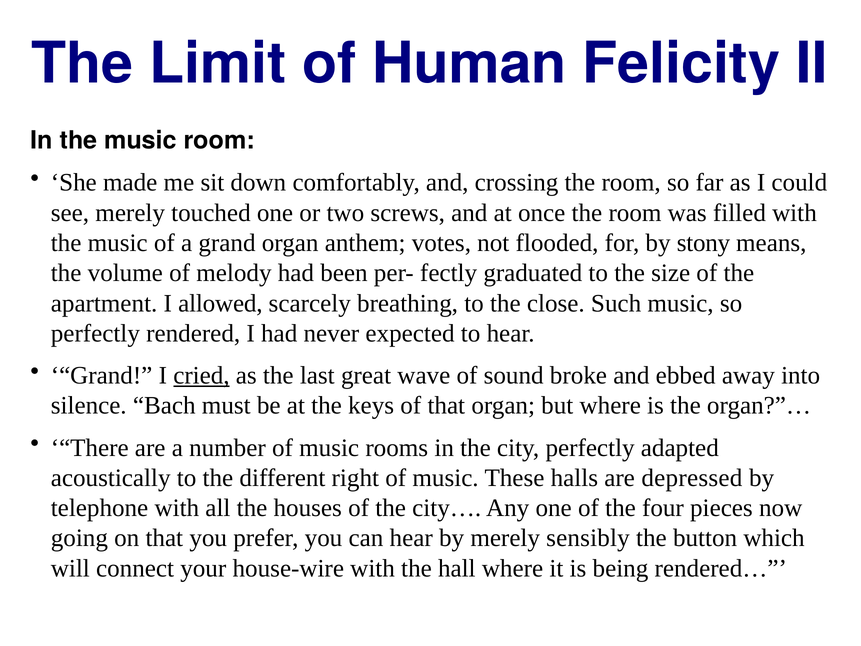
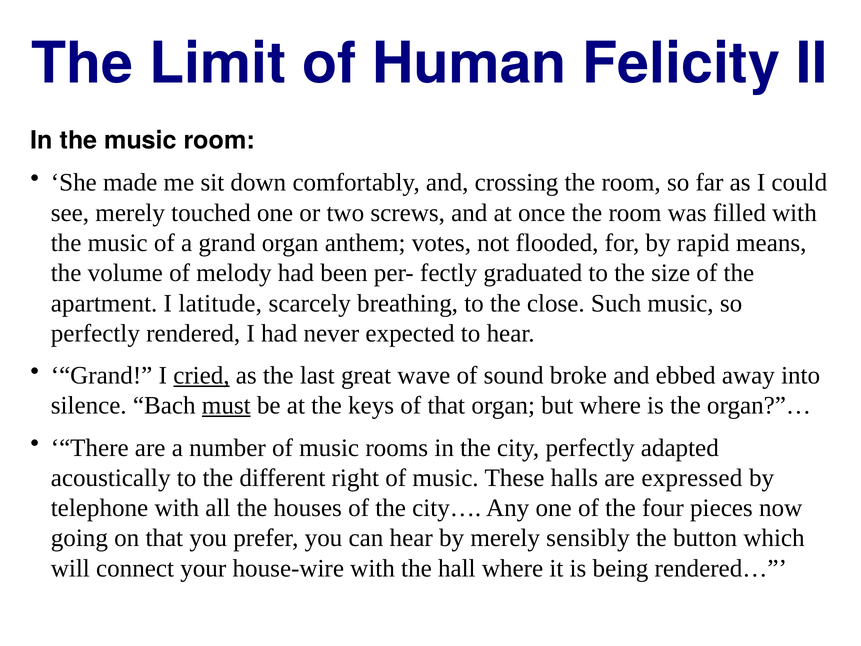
stony: stony -> rapid (703, 243)
allowed: allowed -> latitude (220, 303)
must underline: none -> present (226, 405)
depressed: depressed -> expressed (692, 478)
